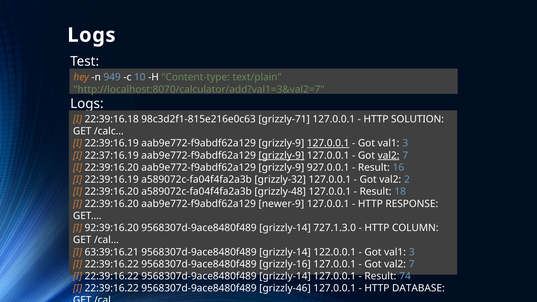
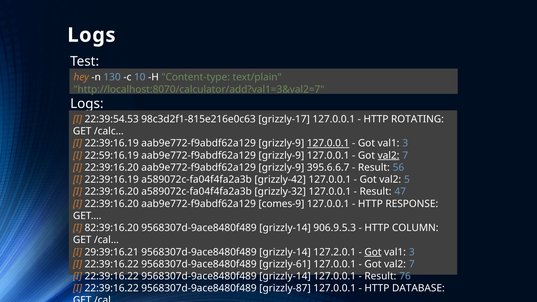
949: 949 -> 130 (112, 77)
22:39:16.18: 22:39:16.18 -> 22:39:54.53 (112, 119)
grizzly-71: grizzly-71 -> grizzly-17 (284, 119)
SOLUTION: SOLUTION -> ROTATING (417, 119)
22:37:16.19: 22:37:16.19 -> 22:59:16.19 (112, 155)
grizzly-9 underline: present -> none (281, 155)
927.0.0.1: 927.0.0.1 -> 395.6.6.7 (328, 168)
16: 16 -> 56 (398, 168)
grizzly-32: grizzly-32 -> grizzly-42 (280, 180)
2: 2 -> 5 (407, 180)
grizzly-48: grizzly-48 -> grizzly-32 (280, 192)
18: 18 -> 47 (400, 192)
newer-9: newer-9 -> comes-9 (281, 204)
92:39:16.20: 92:39:16.20 -> 82:39:16.20 (112, 228)
727.1.3.0: 727.1.3.0 -> 906.9.5.3 (335, 228)
63:39:16.21: 63:39:16.21 -> 29:39:16.21 (112, 252)
122.0.0.1: 122.0.0.1 -> 127.2.0.1 (335, 252)
Got underline: none -> present (373, 252)
grizzly-16: grizzly-16 -> grizzly-61 (285, 264)
74: 74 -> 76 (405, 276)
grizzly-46: grizzly-46 -> grizzly-87 (285, 288)
